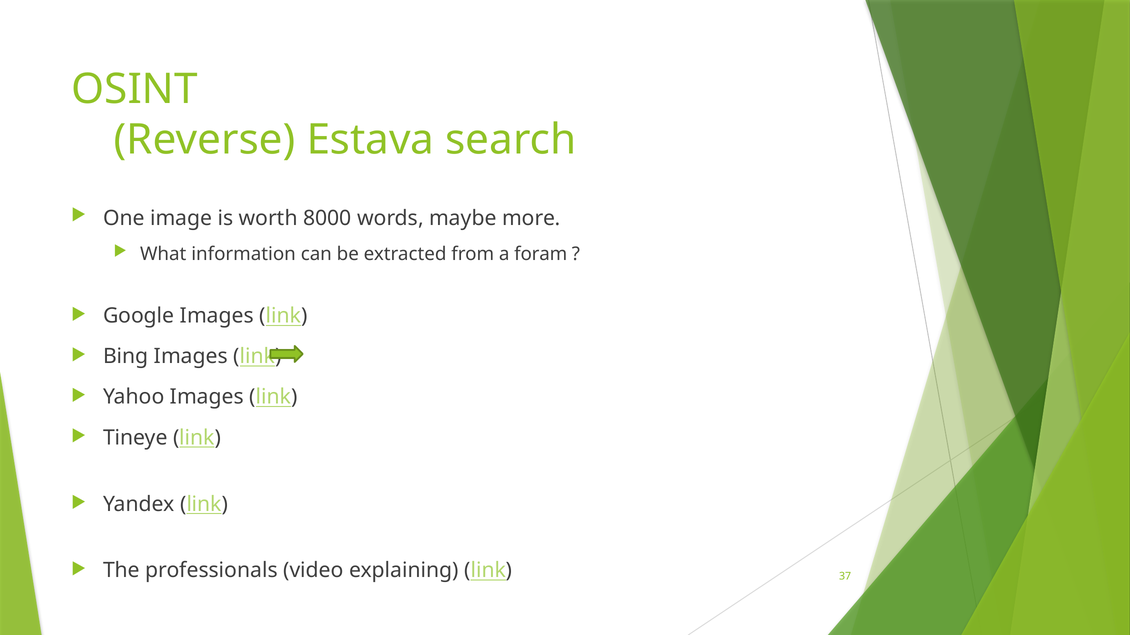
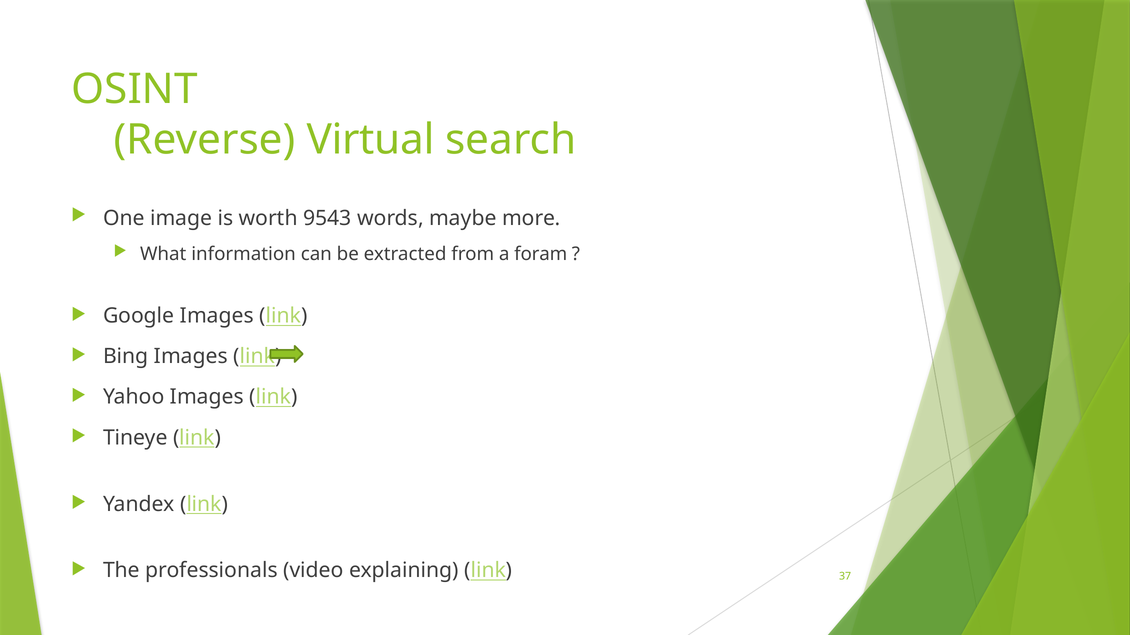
Estava: Estava -> Virtual (370, 140)
8000: 8000 -> 9543 (327, 219)
